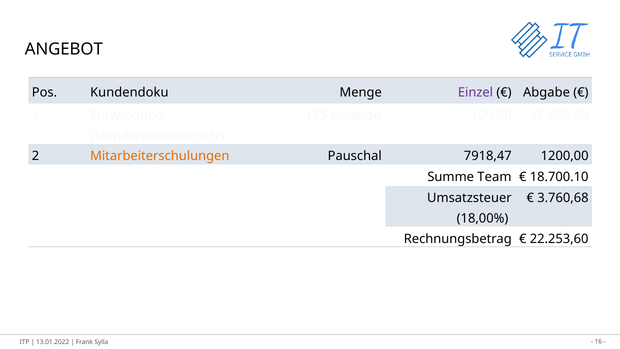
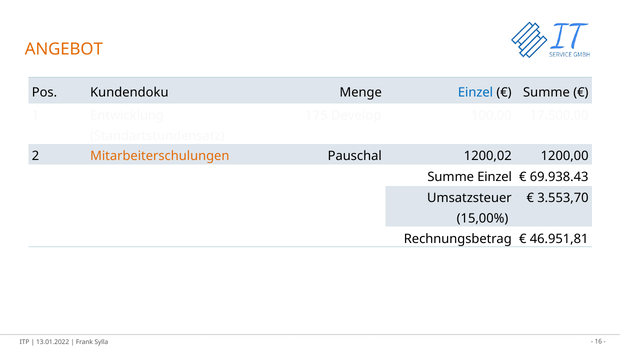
ANGEBOT colour: black -> orange (64, 49)
Einzel colour: purple -> blue (475, 92)
Abgabe: Abgabe -> Summe (546, 92)
7918,47: 7918,47 -> 1200,02 (488, 156)
Summe Team: Team -> Einzel (495, 177)
18.700.10: 18.700.10 -> 69.938.43 (559, 177)
3.760,68: 3.760,68 -> 3.553,70 (563, 198)
18,00%: 18,00% -> 15,00% (483, 218)
22.253,60: 22.253,60 -> 46.951,81 (559, 239)
